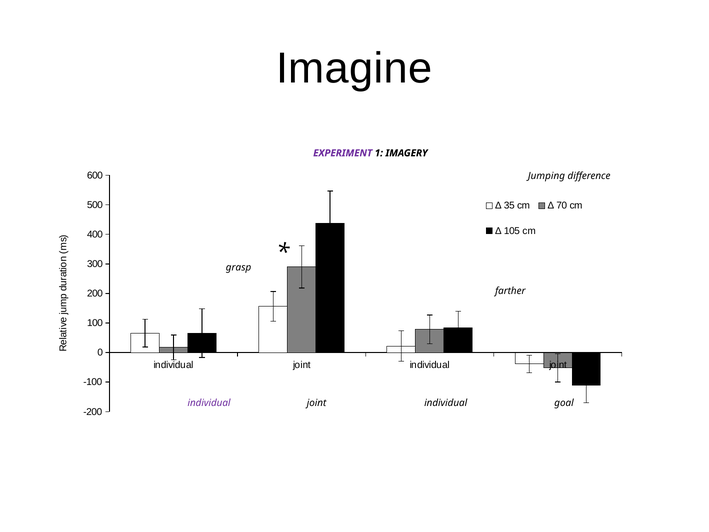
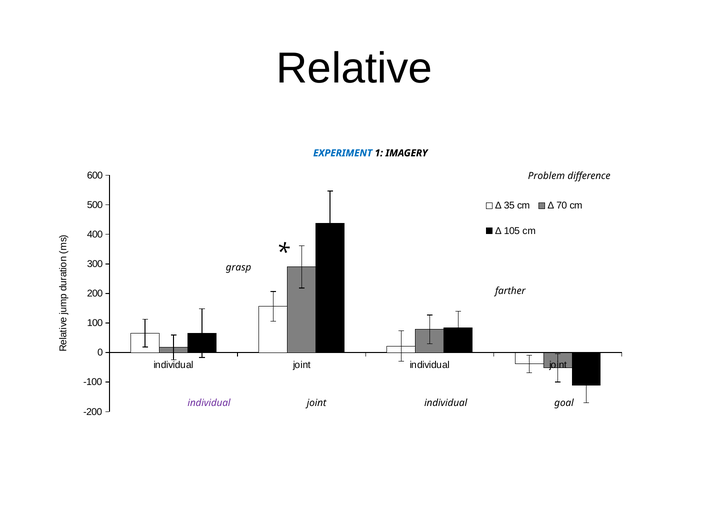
Imagine: Imagine -> Relative (354, 69)
EXPERIMENT colour: purple -> blue (343, 153)
Jumping: Jumping -> Problem (546, 176)
